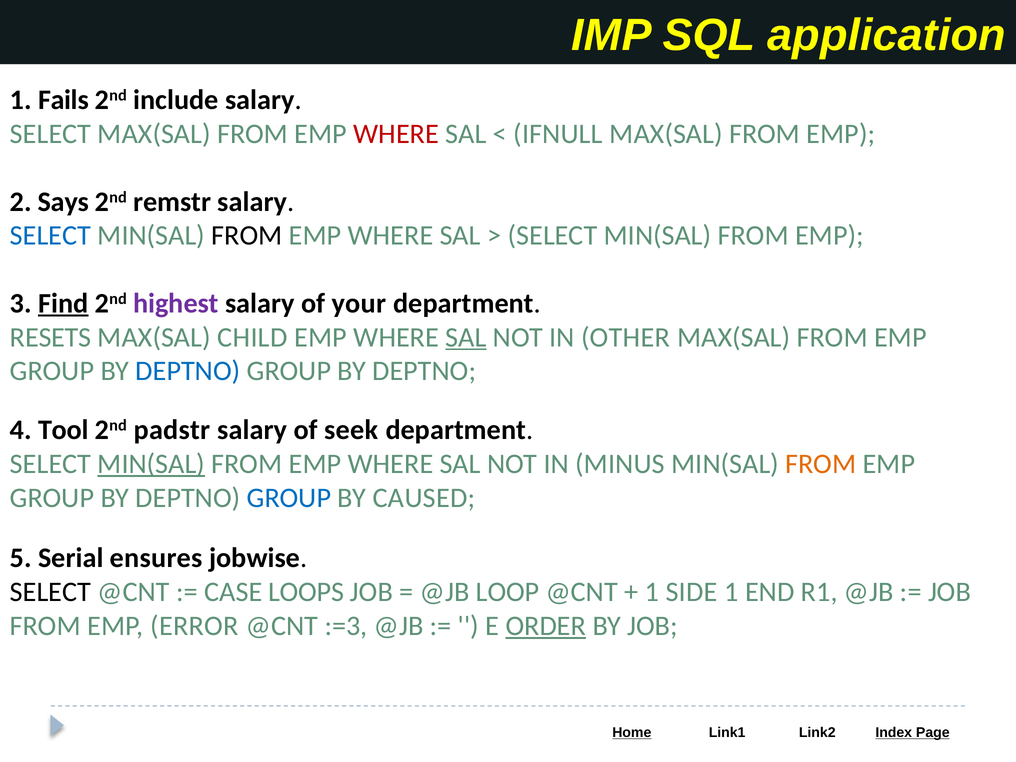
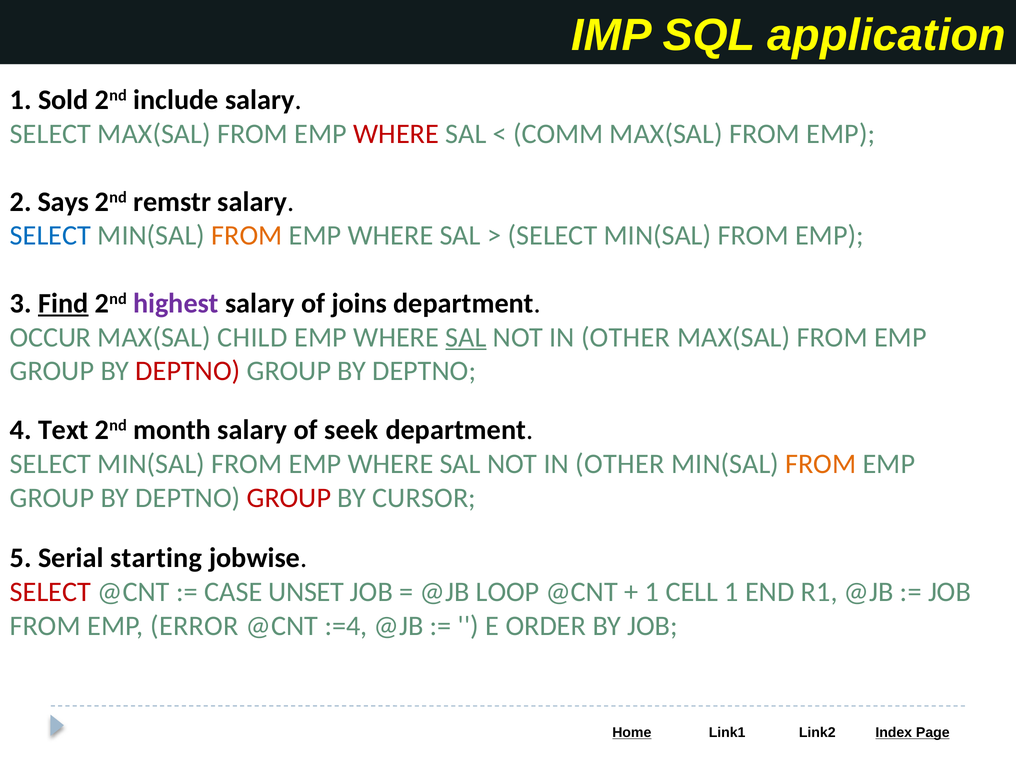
Fails: Fails -> Sold (63, 100)
IFNULL: IFNULL -> COMM (558, 134)
FROM colour: black -> orange (247, 236)
your: your -> joins (359, 303)
RESETS: RESETS -> OCCUR (51, 337)
DEPTNO colour: blue -> red (188, 371)
Tool: Tool -> Text (63, 430)
padstr: padstr -> month (172, 430)
MIN(SAL underline: present -> none (151, 464)
MINUS: MINUS -> OTHER (620, 464)
GROUP colour: blue -> red (289, 498)
CAUSED: CAUSED -> CURSOR (424, 498)
ensures: ensures -> starting (156, 558)
SELECT colour: black -> red (50, 592)
LOOPS: LOOPS -> UNSET (306, 592)
SIDE: SIDE -> CELL (692, 592)
:=3: :=3 -> :=4 (346, 626)
ORDER underline: present -> none (546, 626)
